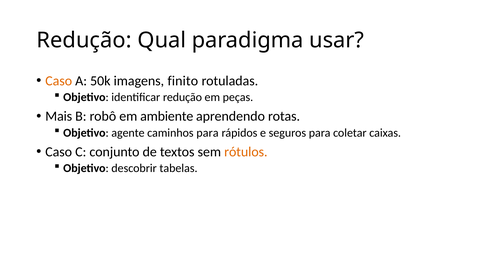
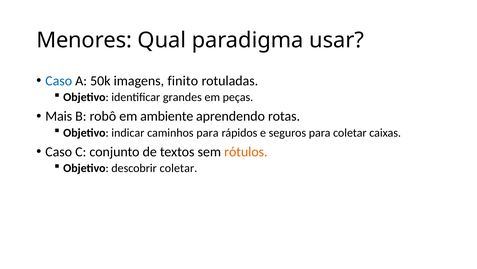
Redução: Redução -> Menores (84, 40)
Caso colour: orange -> blue (59, 81)
identificar redução: redução -> grandes (182, 97)
agente: agente -> indicar (128, 132)
descobrir tabelas: tabelas -> coletar (178, 168)
